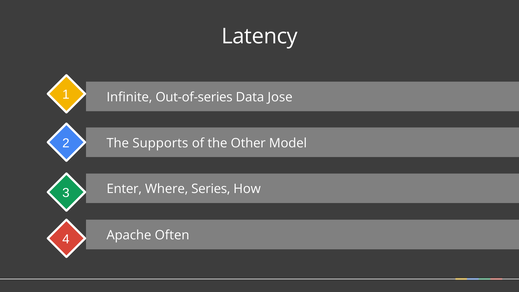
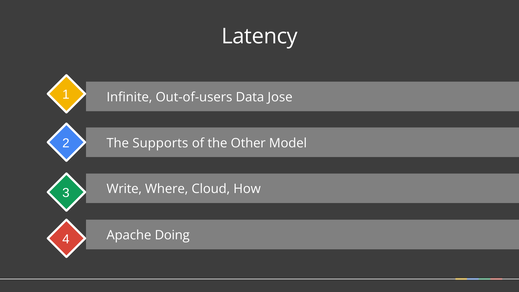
Out-of-series: Out-of-series -> Out-of-users (194, 97)
Enter: Enter -> Write (124, 189)
Series: Series -> Cloud (211, 189)
Often: Often -> Doing (172, 235)
